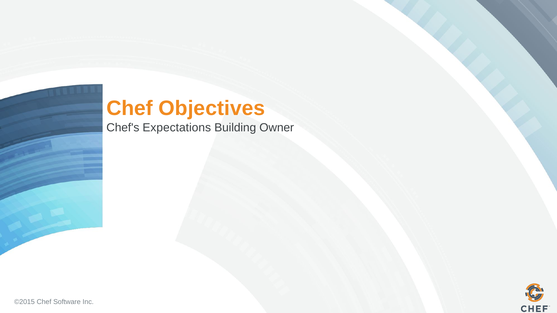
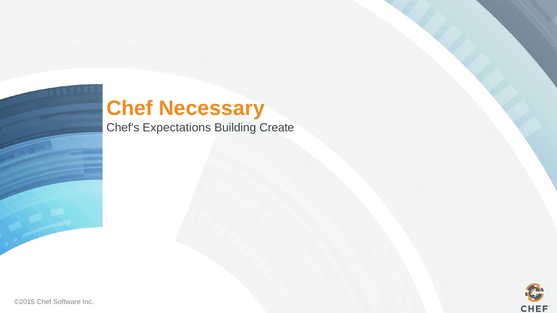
Objectives: Objectives -> Necessary (212, 108)
Owner: Owner -> Create (277, 128)
